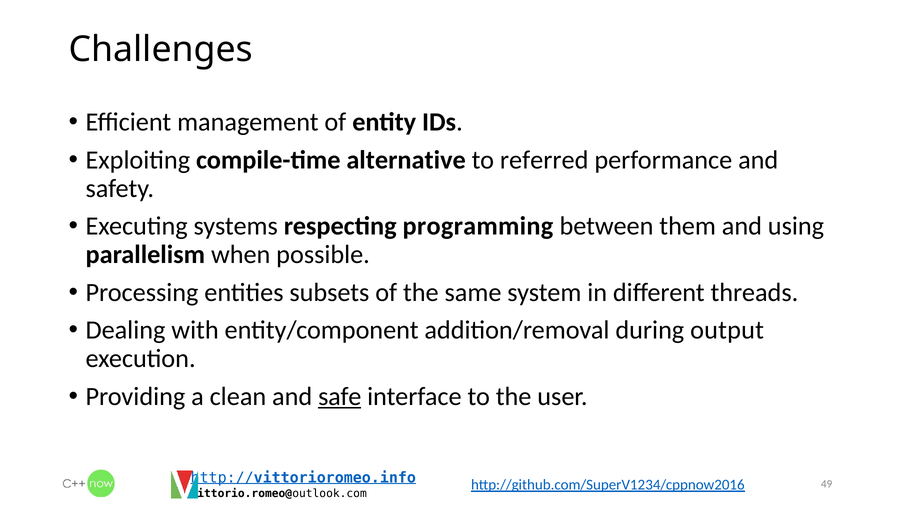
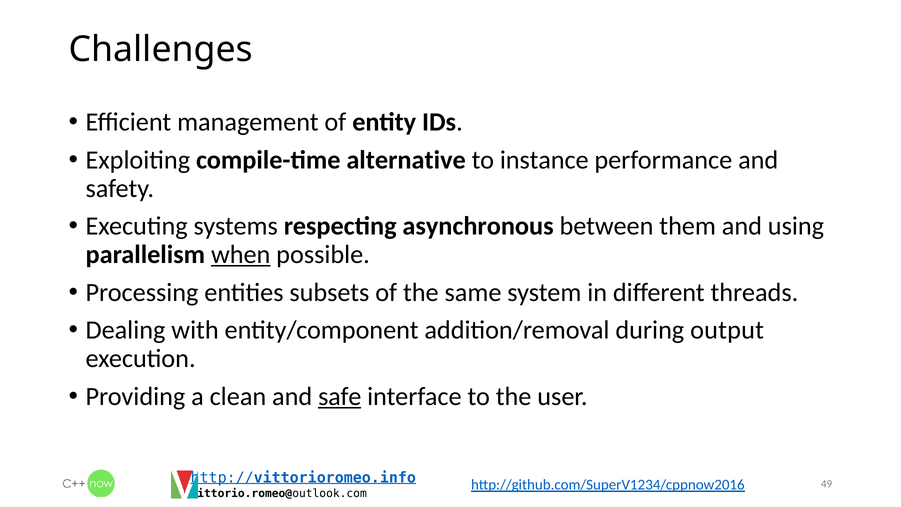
referred: referred -> instance (544, 160)
programming: programming -> asynchronous (478, 226)
when underline: none -> present (241, 254)
